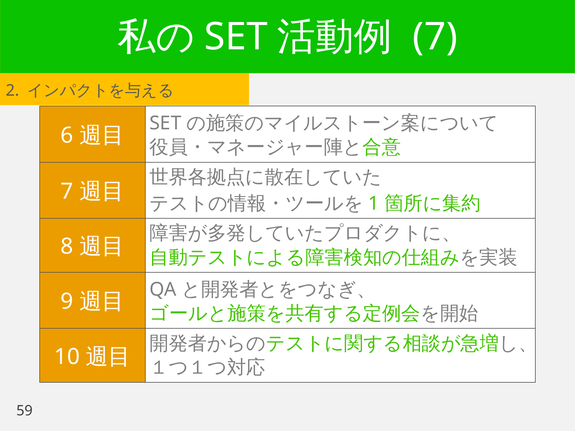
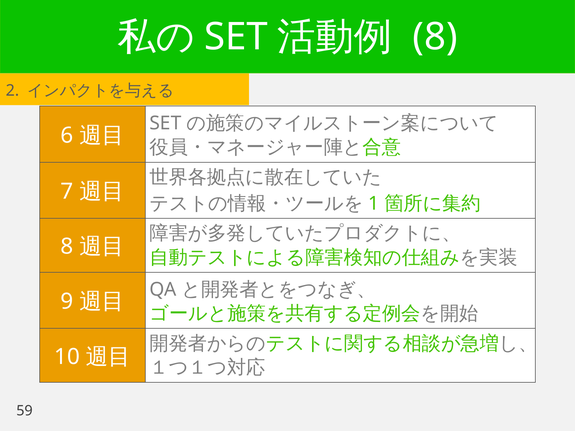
7: 7 -> 8 (435, 37)
